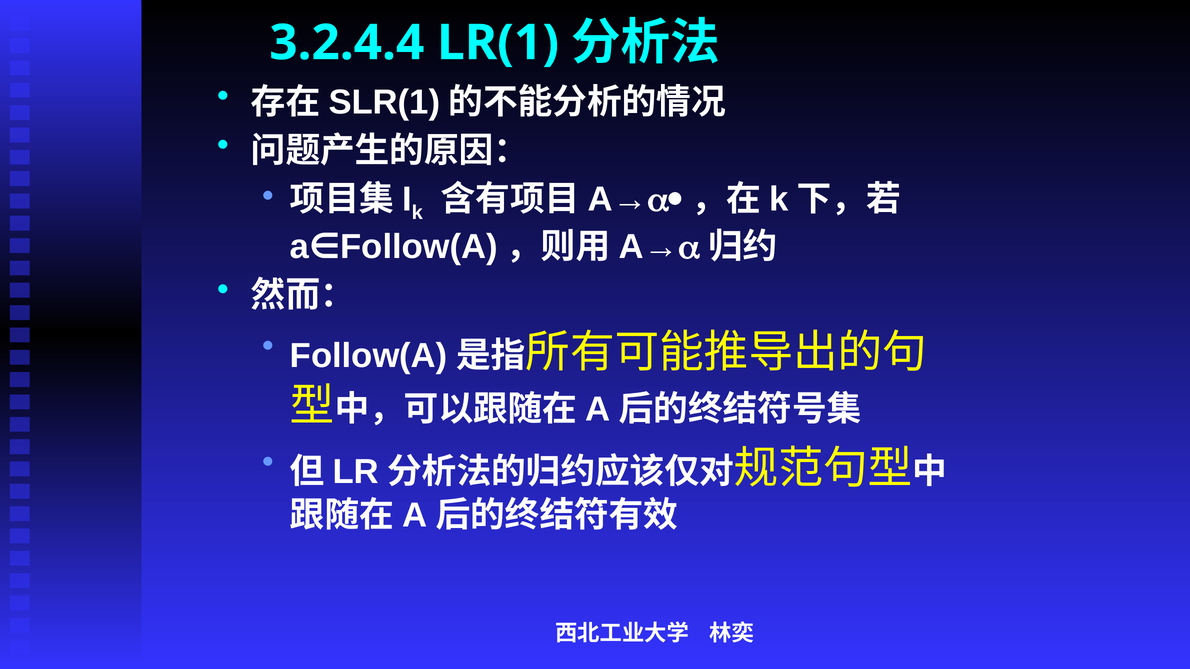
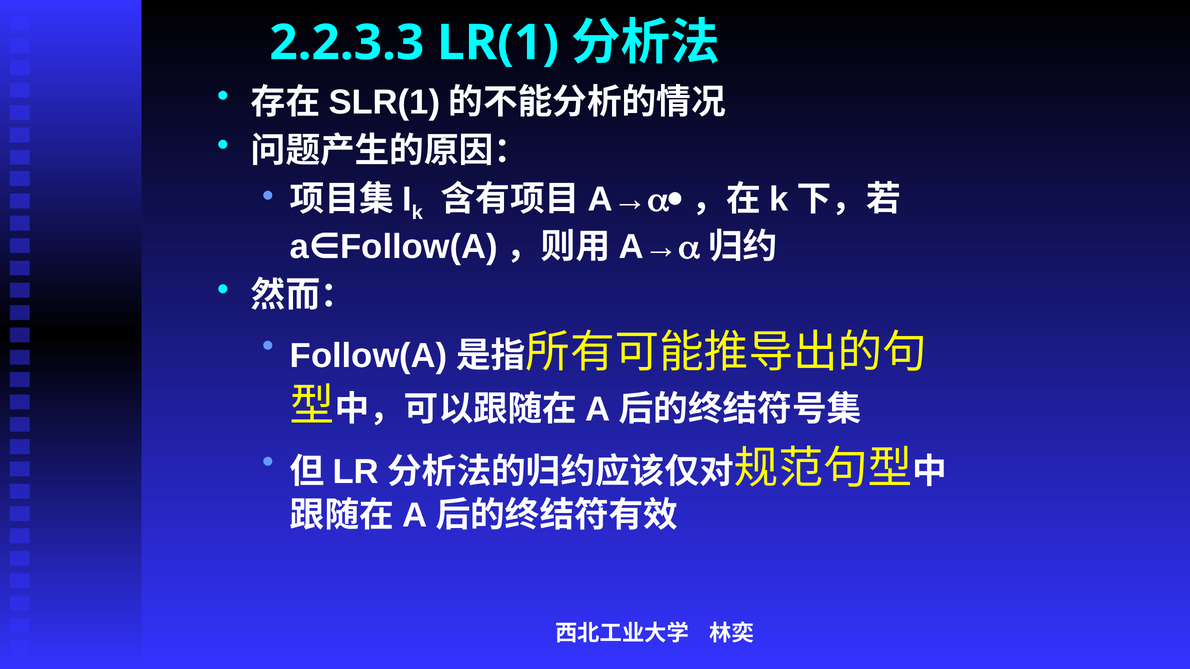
3.2.4.4: 3.2.4.4 -> 2.2.3.3 (347, 43)
